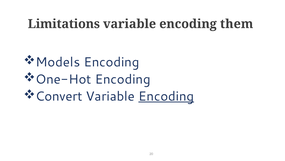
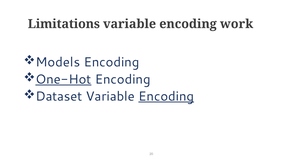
them: them -> work (237, 24)
One-Hot underline: none -> present (63, 79)
Convert: Convert -> Dataset (59, 96)
